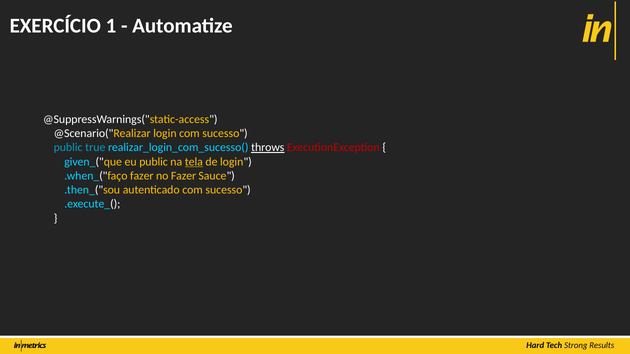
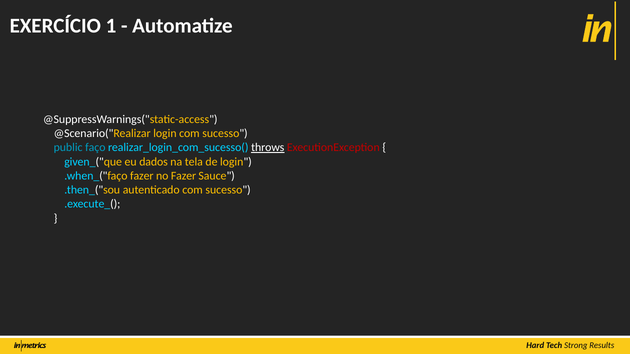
true: true -> faço (95, 148)
eu public: public -> dados (154, 162)
tela underline: present -> none (194, 162)
